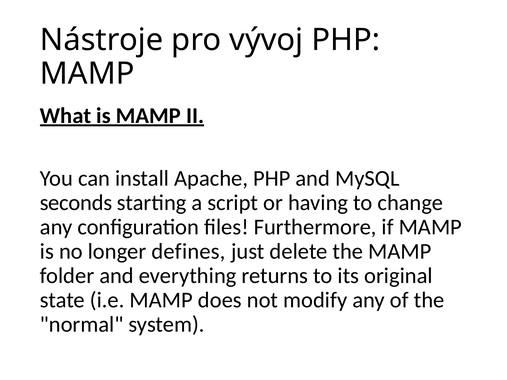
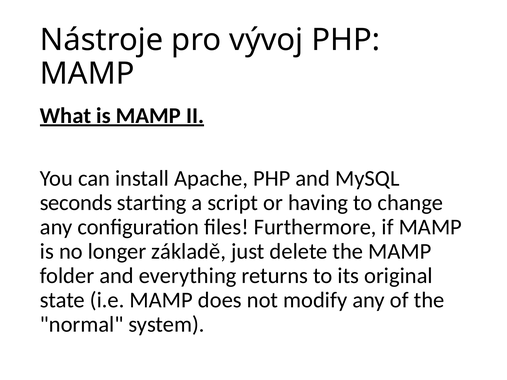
defines: defines -> základě (189, 252)
